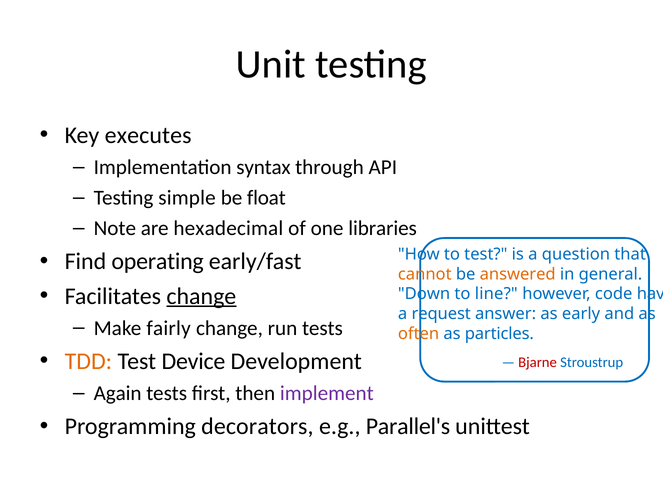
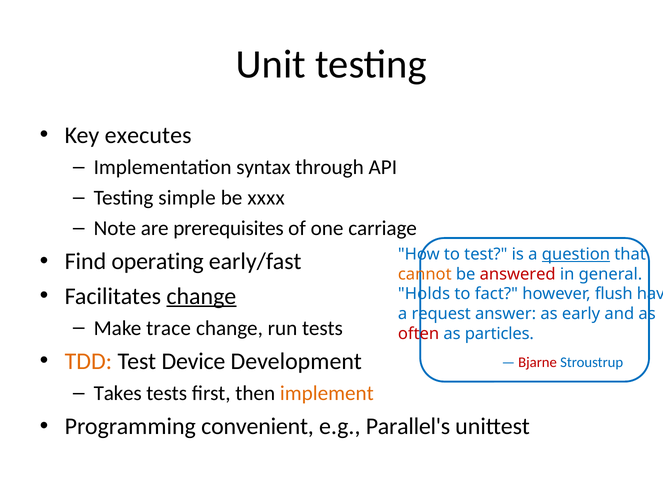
float: float -> xxxx (266, 198)
hexadecimal: hexadecimal -> prerequisites (229, 229)
libraries: libraries -> carriage (383, 229)
question underline: none -> present (576, 254)
answered colour: orange -> red (518, 274)
Down: Down -> Holds (424, 294)
line: line -> fact (496, 294)
code: code -> flush (614, 294)
fairly: fairly -> trace (169, 328)
often colour: orange -> red (419, 334)
Again: Again -> Takes (118, 394)
implement colour: purple -> orange (327, 394)
decorators: decorators -> convenient (258, 427)
